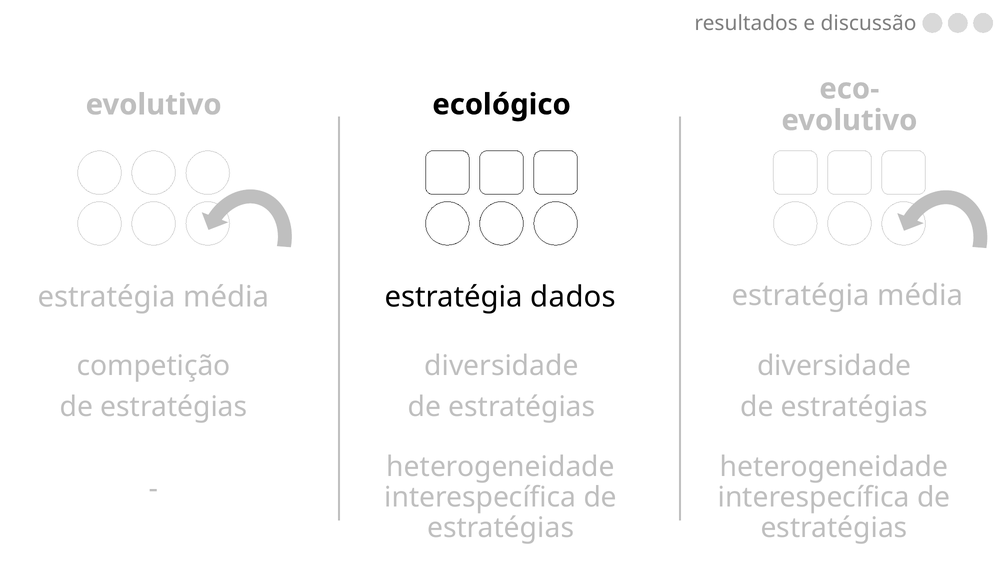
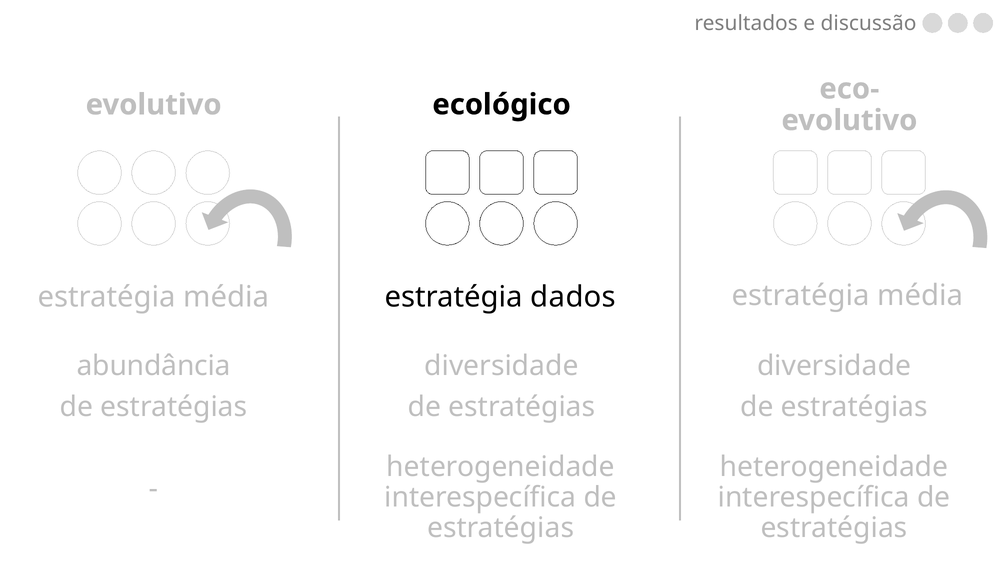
competição: competição -> abundância (154, 366)
